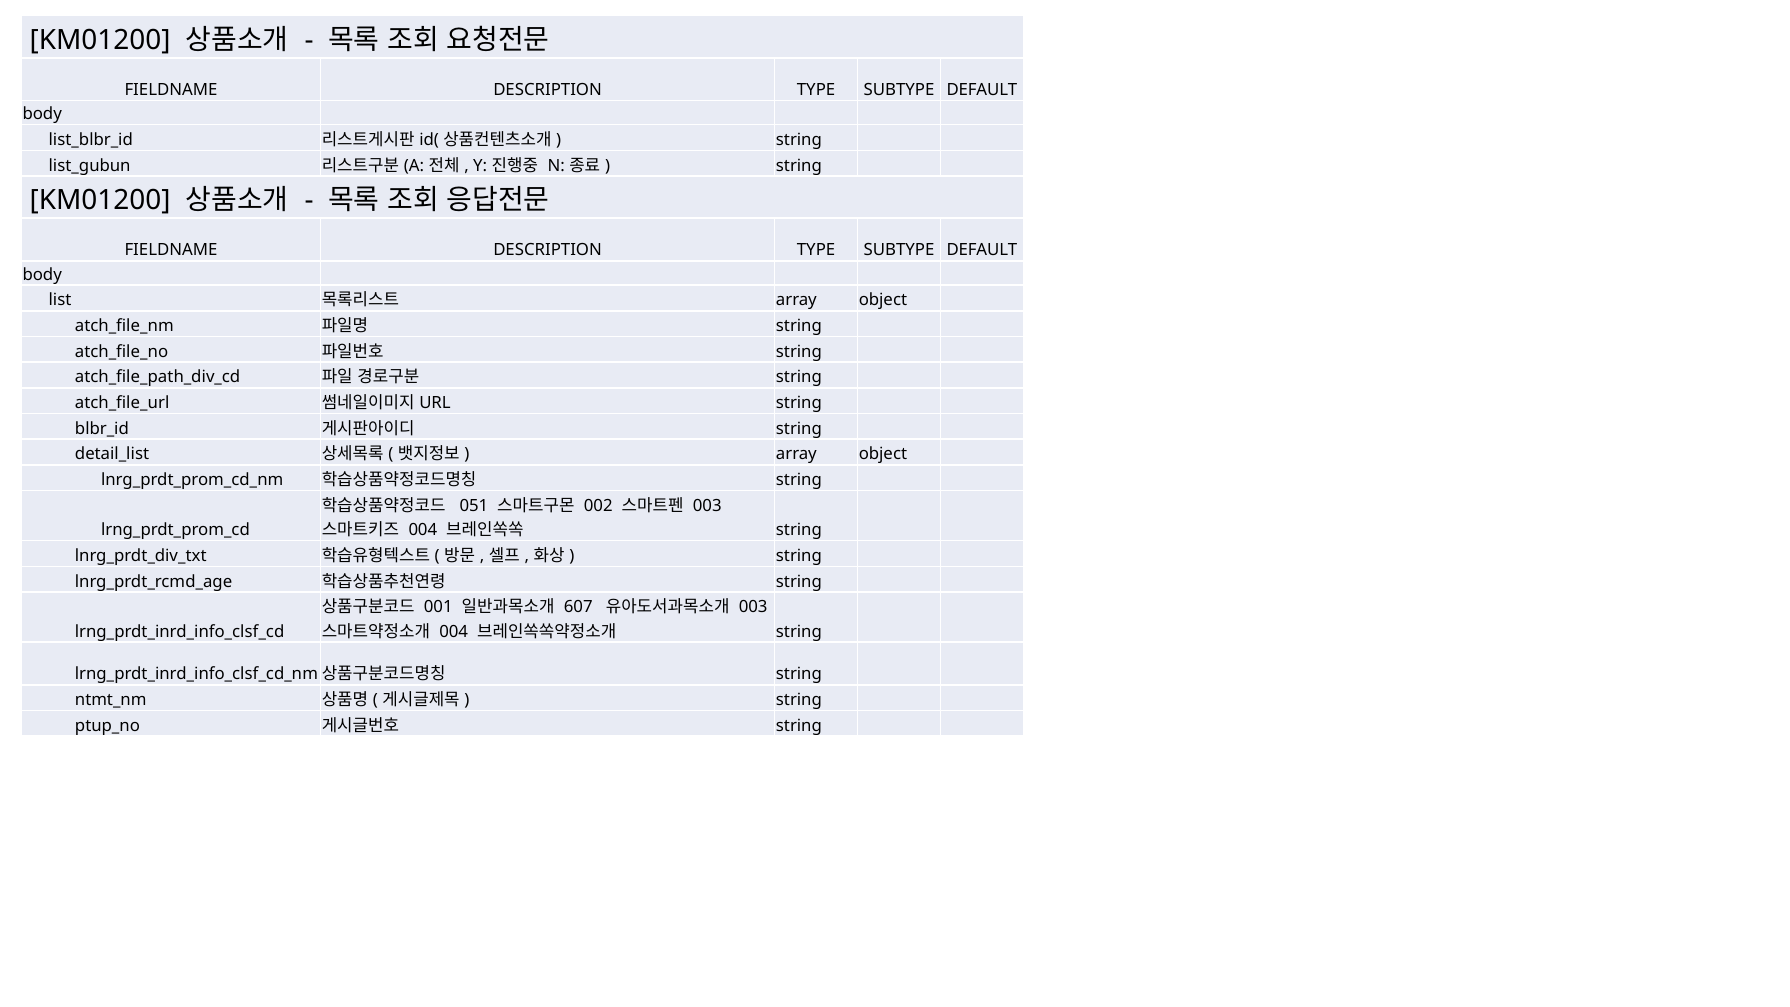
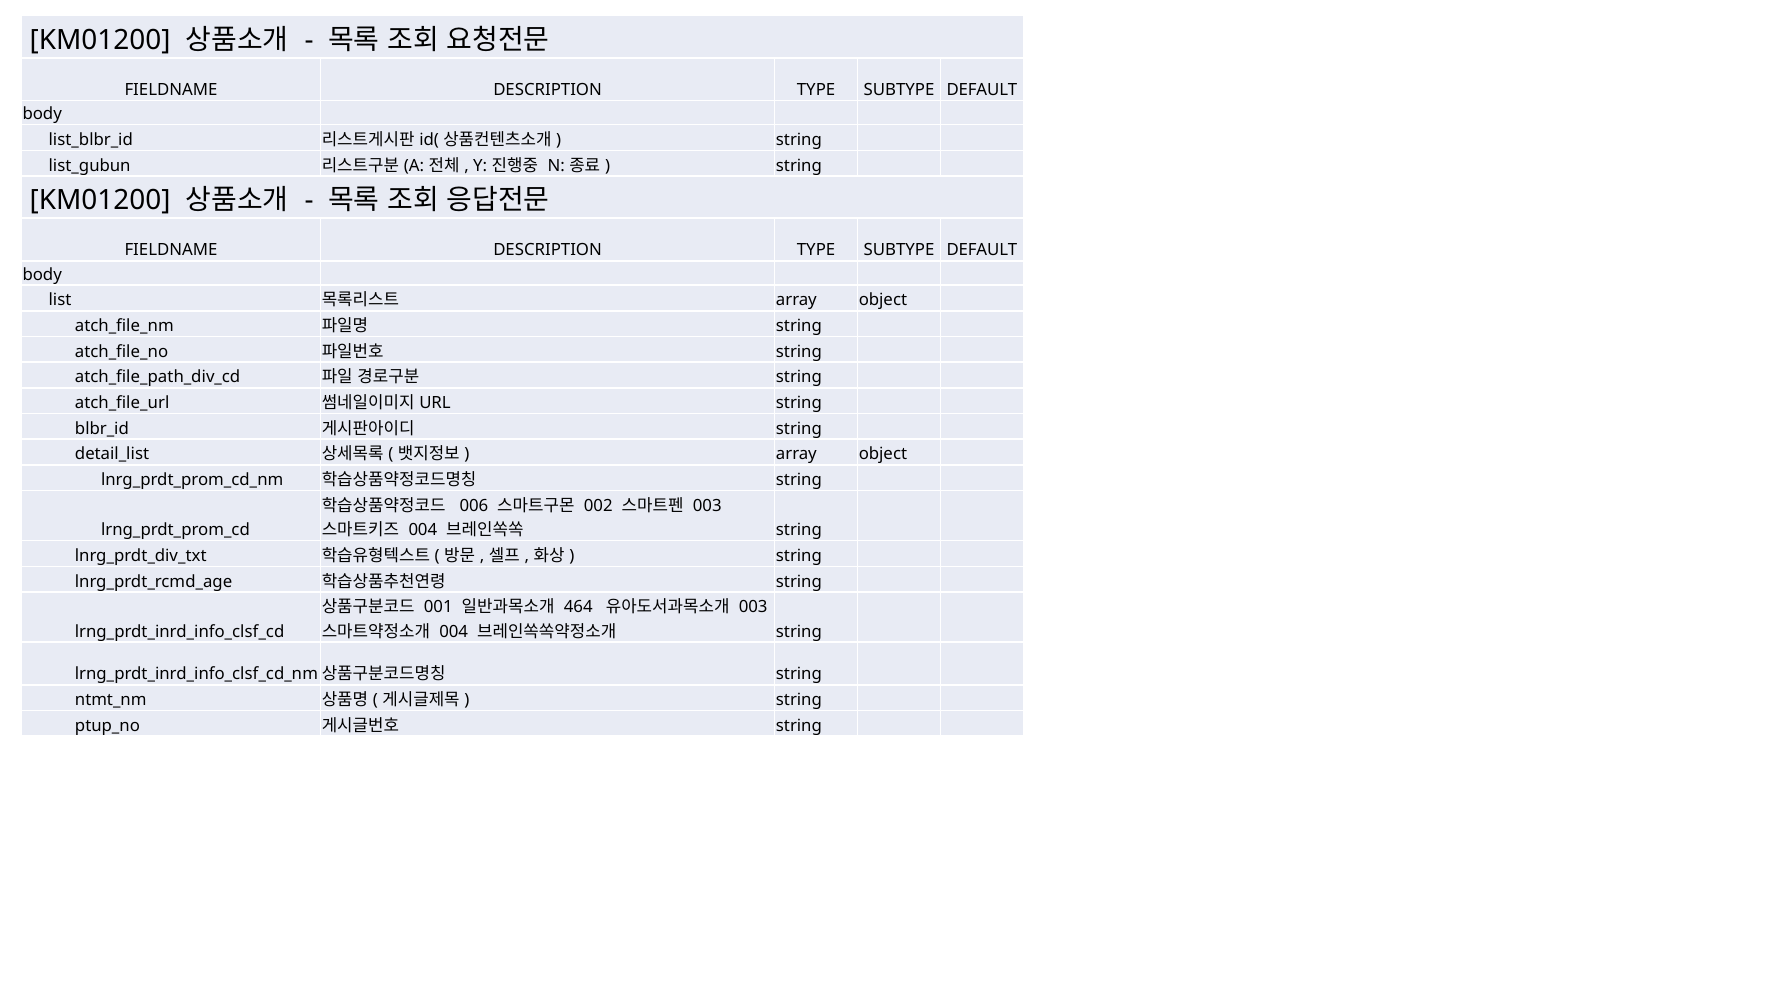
051: 051 -> 006 (474, 506)
607: 607 -> 464 (578, 607)
